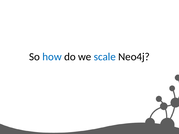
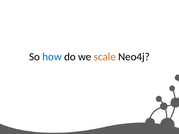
scale colour: blue -> orange (105, 57)
